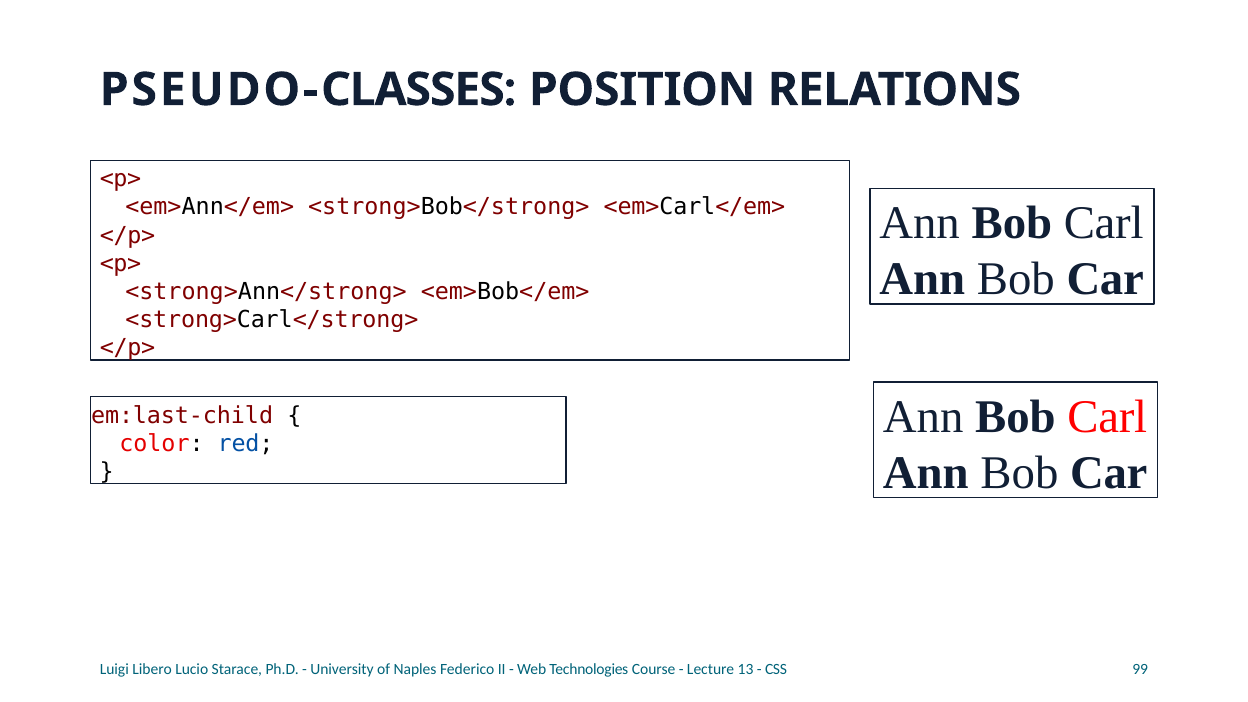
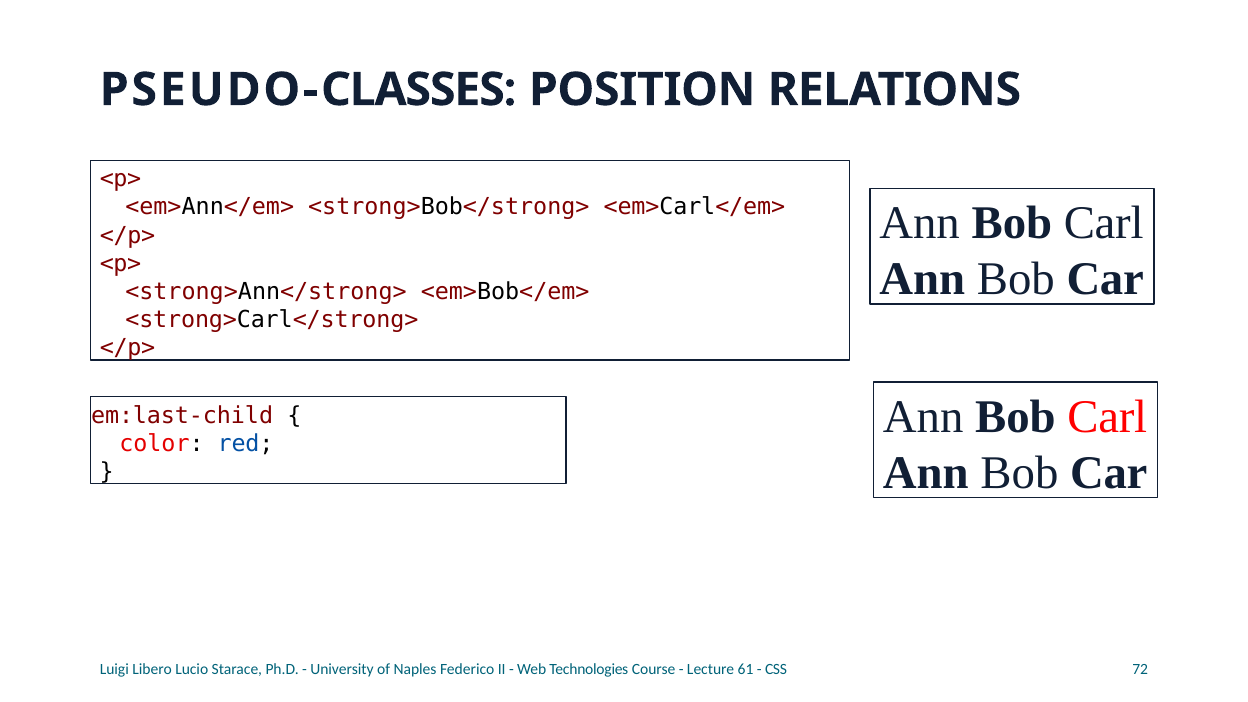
13: 13 -> 61 (746, 670)
99: 99 -> 72 (1140, 669)
